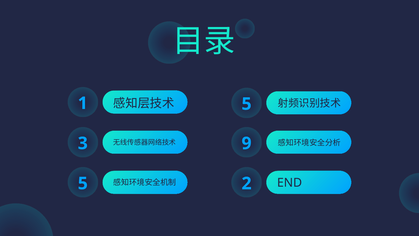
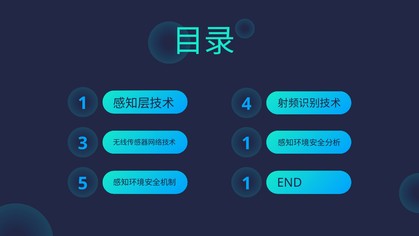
5: 5 -> 4 (247, 104)
9: 9 -> 1 (247, 143)
2: 2 -> 1 (247, 183)
